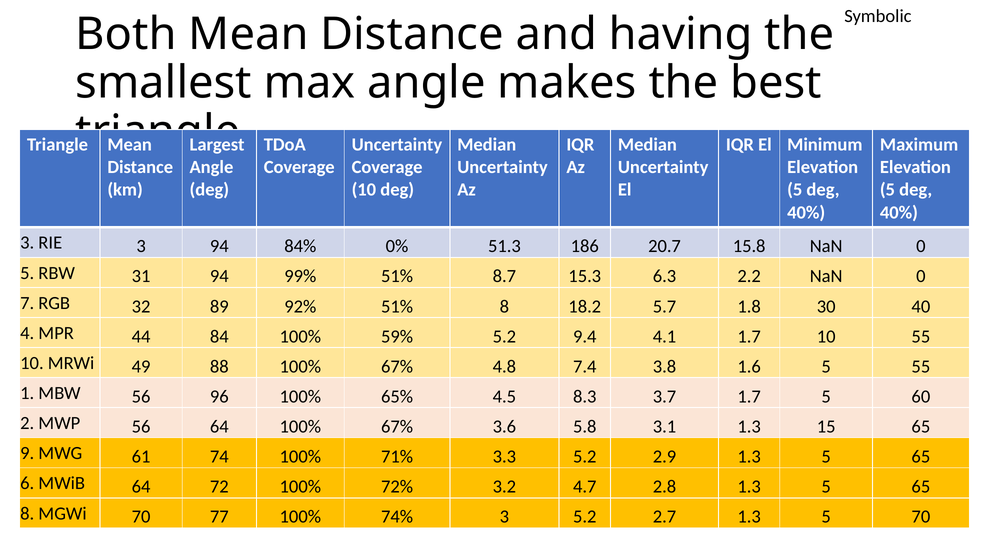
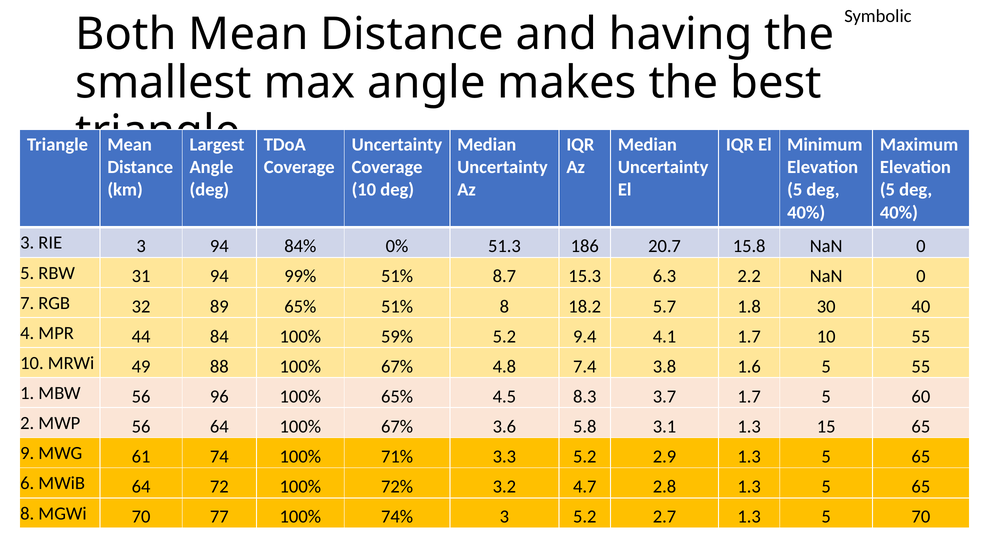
89 92%: 92% -> 65% (300, 307)
